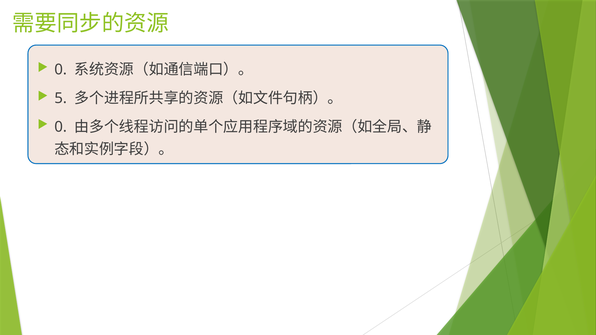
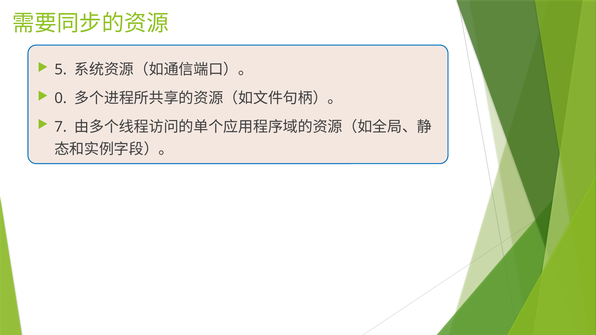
0: 0 -> 5 (61, 70)
5: 5 -> 0 (61, 98)
0: 0 -> 7 (61, 127)
